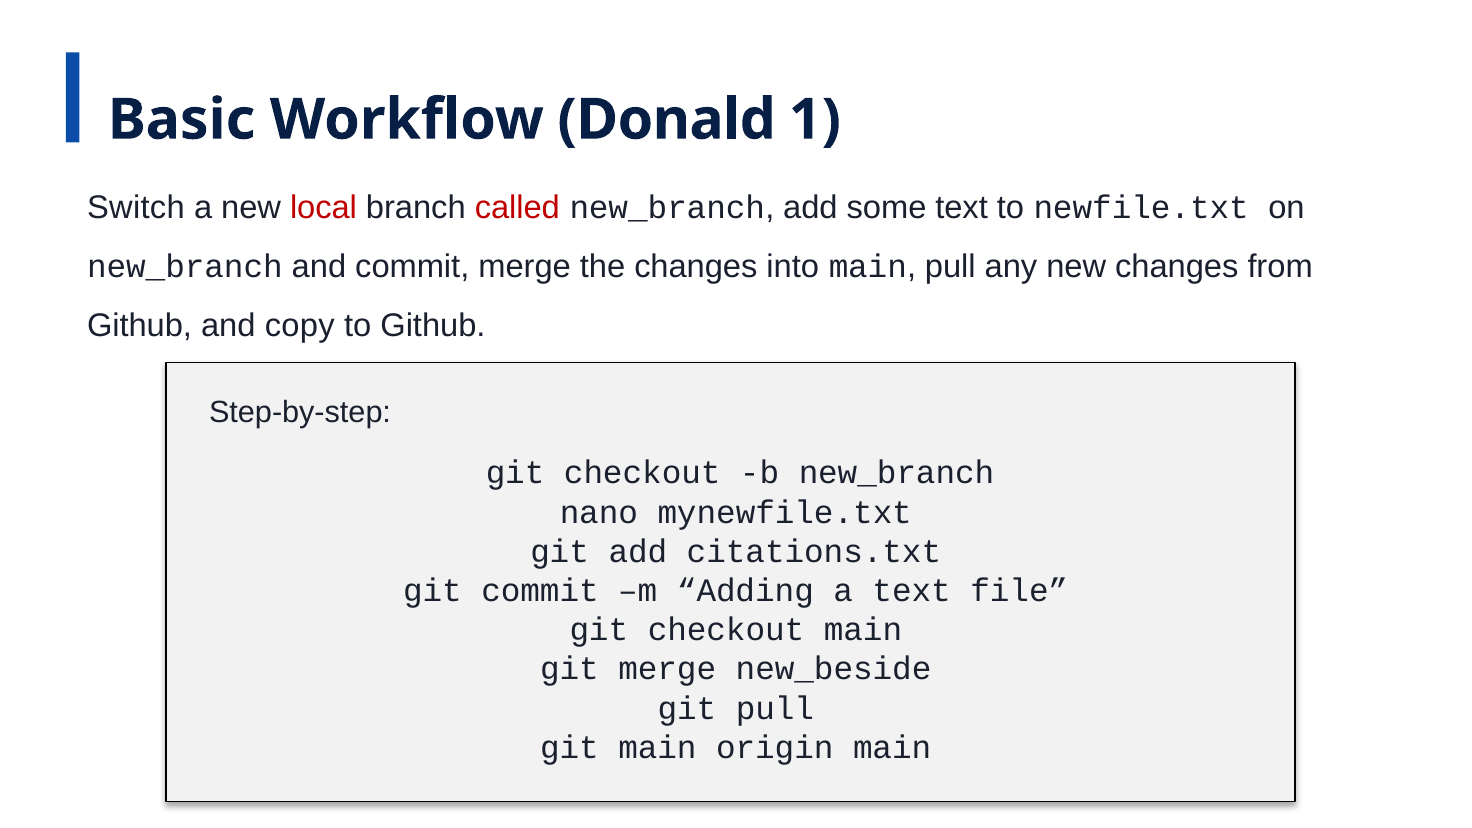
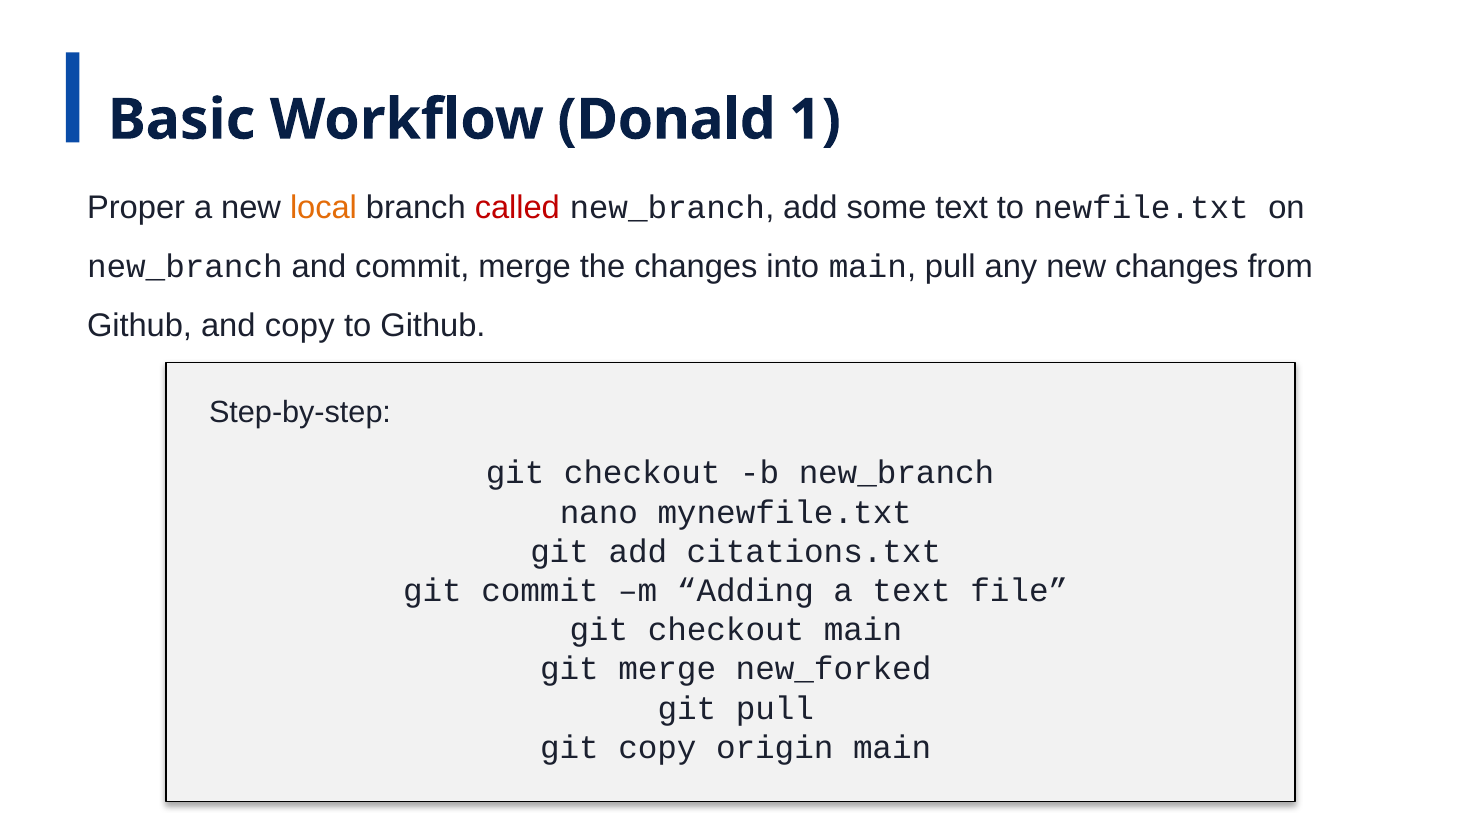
Switch: Switch -> Proper (136, 208)
local colour: red -> orange (324, 208)
new_beside: new_beside -> new_forked (834, 669)
git main: main -> copy (657, 748)
